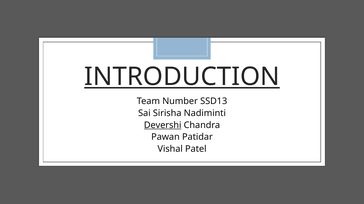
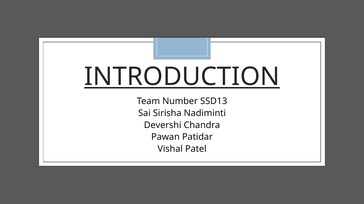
Devershi underline: present -> none (163, 125)
